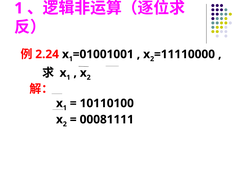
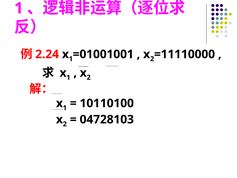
00081111: 00081111 -> 04728103 (107, 119)
